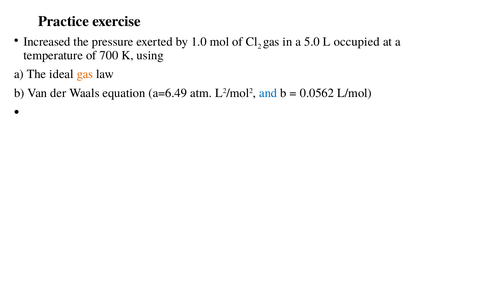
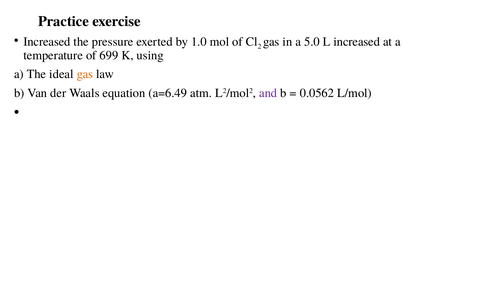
L occupied: occupied -> increased (357, 42)
700: 700 -> 699 (109, 55)
and colour: blue -> purple (268, 93)
